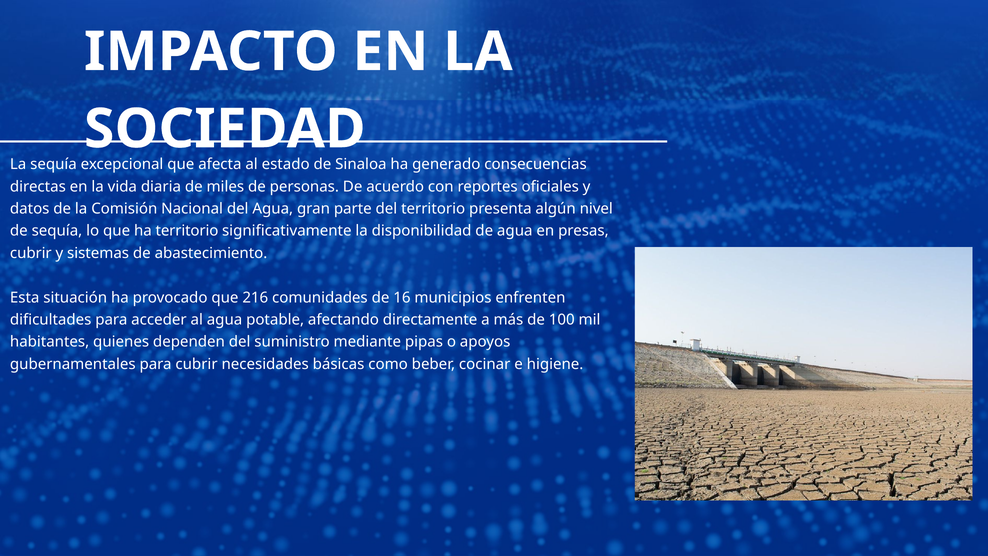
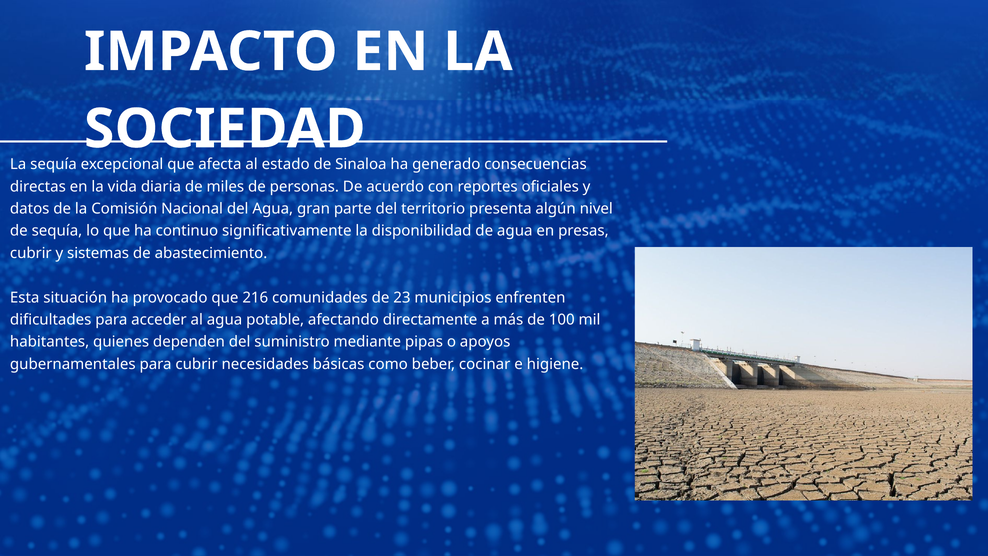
ha territorio: territorio -> continuo (187, 231)
16: 16 -> 23 (402, 297)
